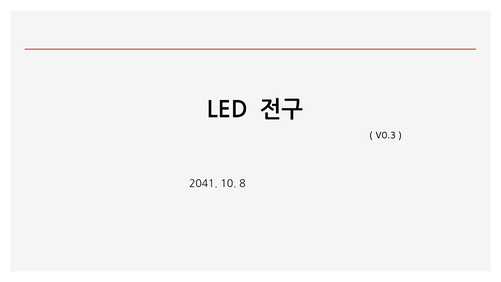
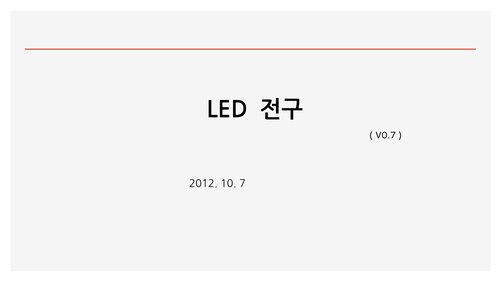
V0.3: V0.3 -> V0.7 (386, 135)
2041: 2041 -> 2012 (203, 183)
8: 8 -> 7 (242, 183)
